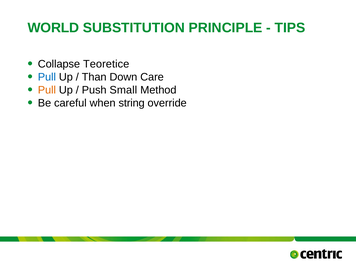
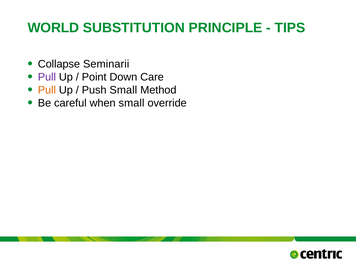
Teoretice: Teoretice -> Seminarii (106, 64)
Pull colour: blue -> purple (47, 77)
Than: Than -> Point (94, 77)
when string: string -> small (131, 103)
